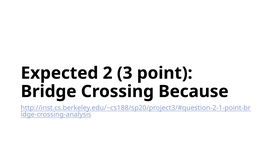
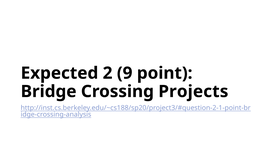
3: 3 -> 9 (125, 73)
Because: Because -> Projects (193, 92)
